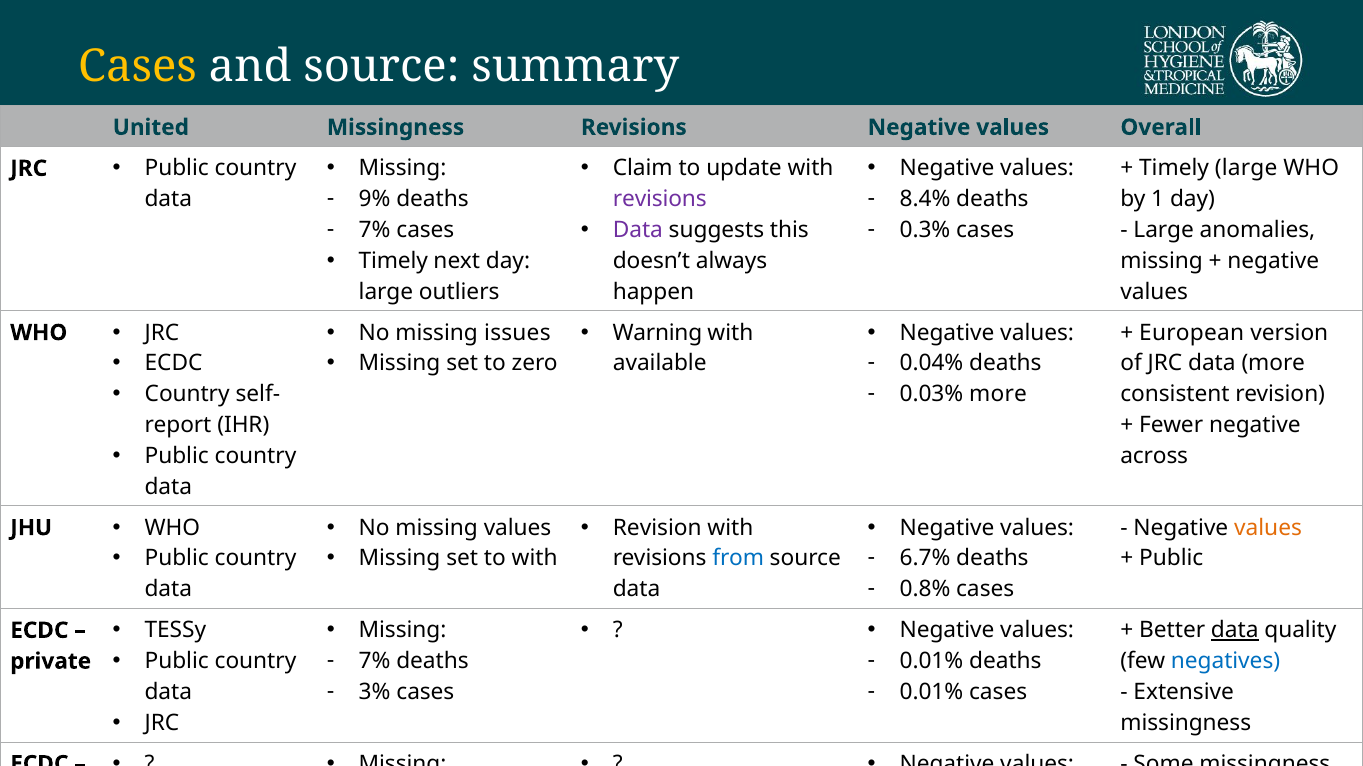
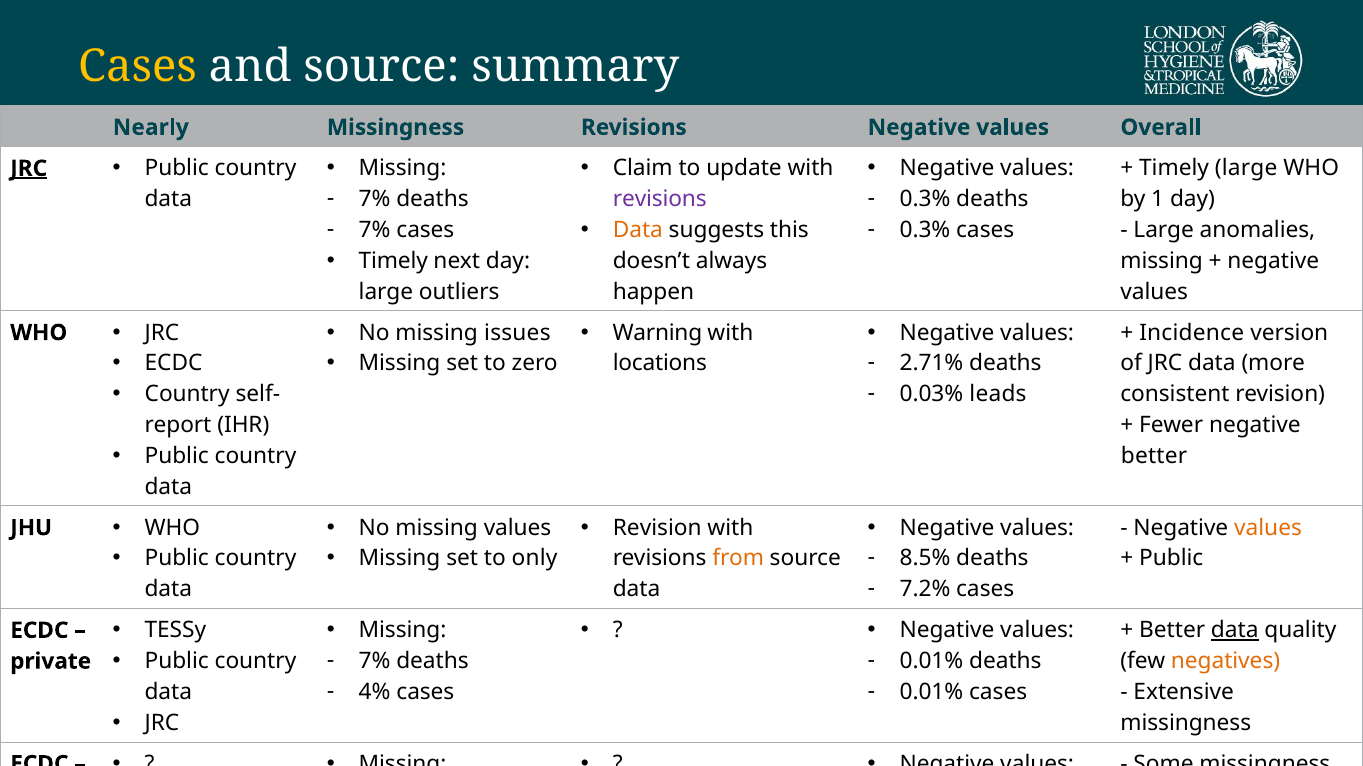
United: United -> Nearly (151, 127)
JRC underline: none -> present (29, 169)
9%: 9% -> 7% (375, 199)
8.4%: 8.4% -> 0.3% (925, 199)
Data colour: purple -> orange (638, 230)
European: European -> Incidence (1192, 333)
0.04%: 0.04% -> 2.71% (931, 364)
available: available -> locations (660, 364)
0.03% more: more -> leads (998, 395)
across: across -> better (1154, 456)
to with: with -> only (535, 559)
6.7%: 6.7% -> 8.5% (925, 559)
from colour: blue -> orange (738, 559)
0.8%: 0.8% -> 7.2% (925, 590)
negatives colour: blue -> orange (1226, 662)
3%: 3% -> 4% (375, 693)
